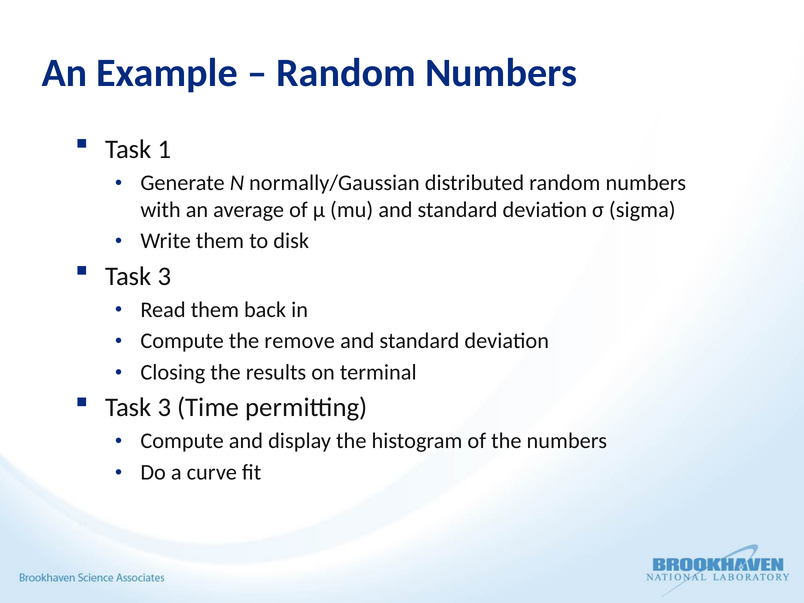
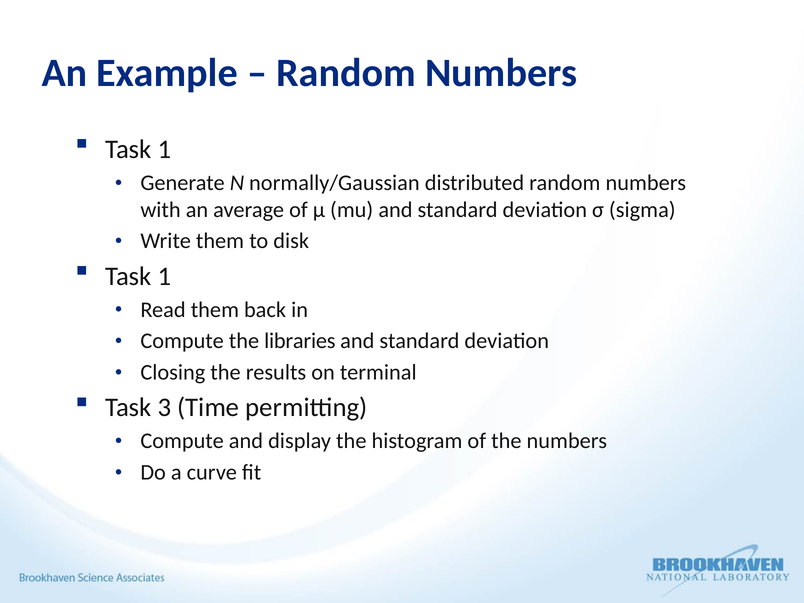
3: 3 -> 1 (164, 276)
remove: remove -> libraries (300, 341)
